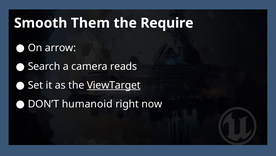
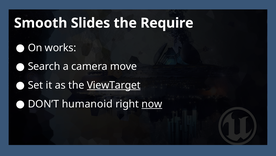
Them: Them -> Slides (90, 23)
arrow: arrow -> works (60, 48)
reads: reads -> move (124, 66)
now underline: none -> present (152, 103)
